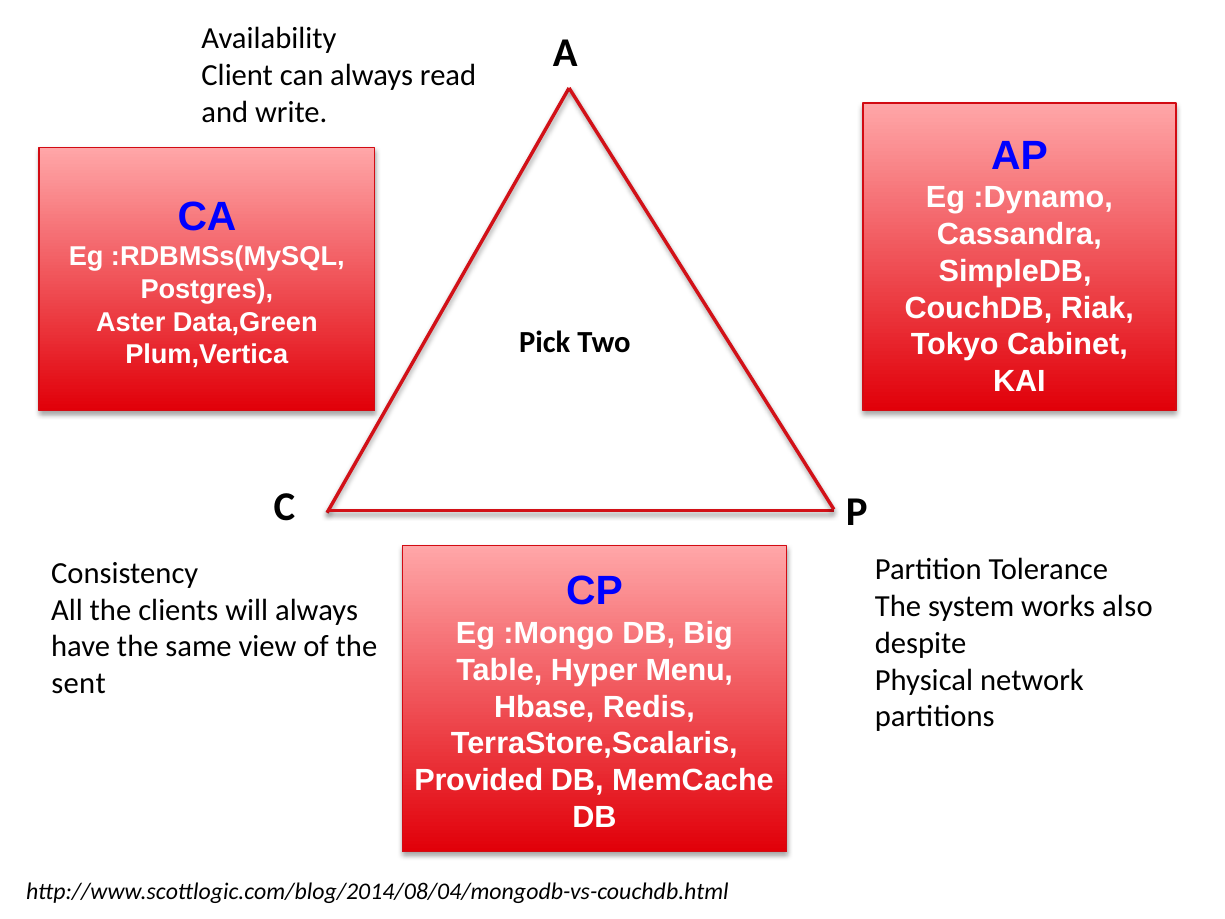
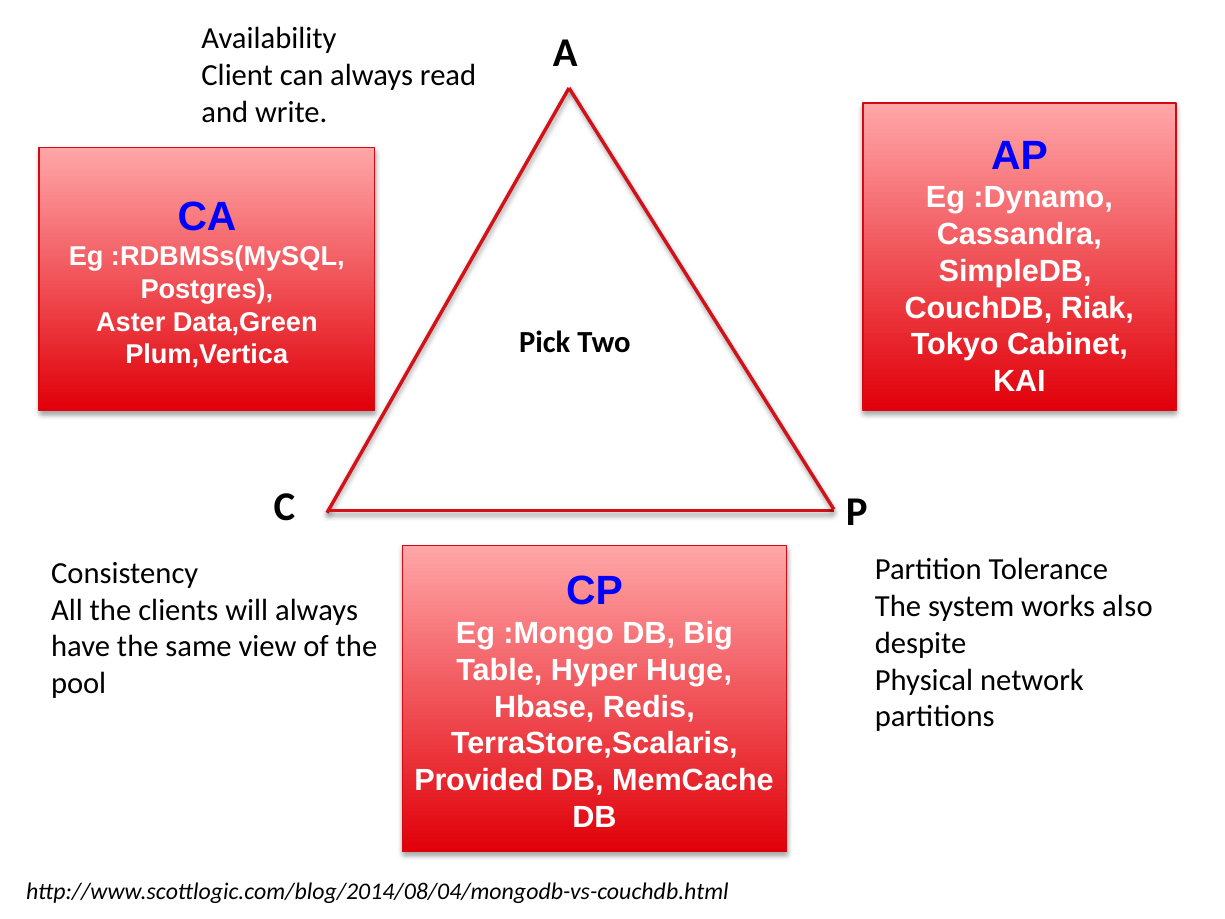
Menu: Menu -> Huge (689, 670)
sent: sent -> pool (79, 683)
